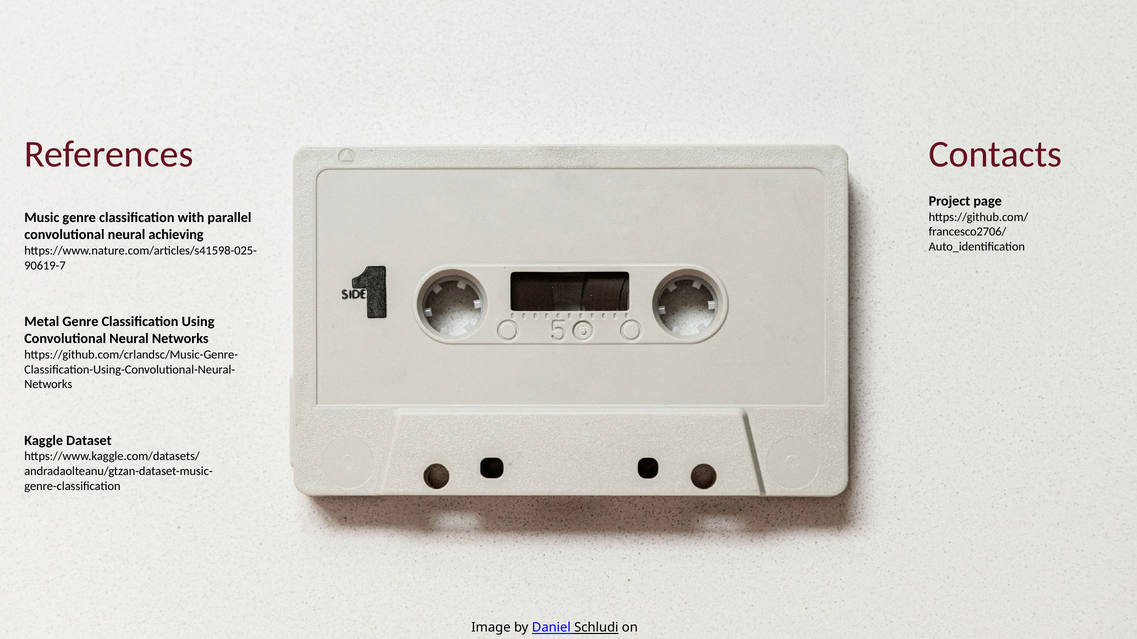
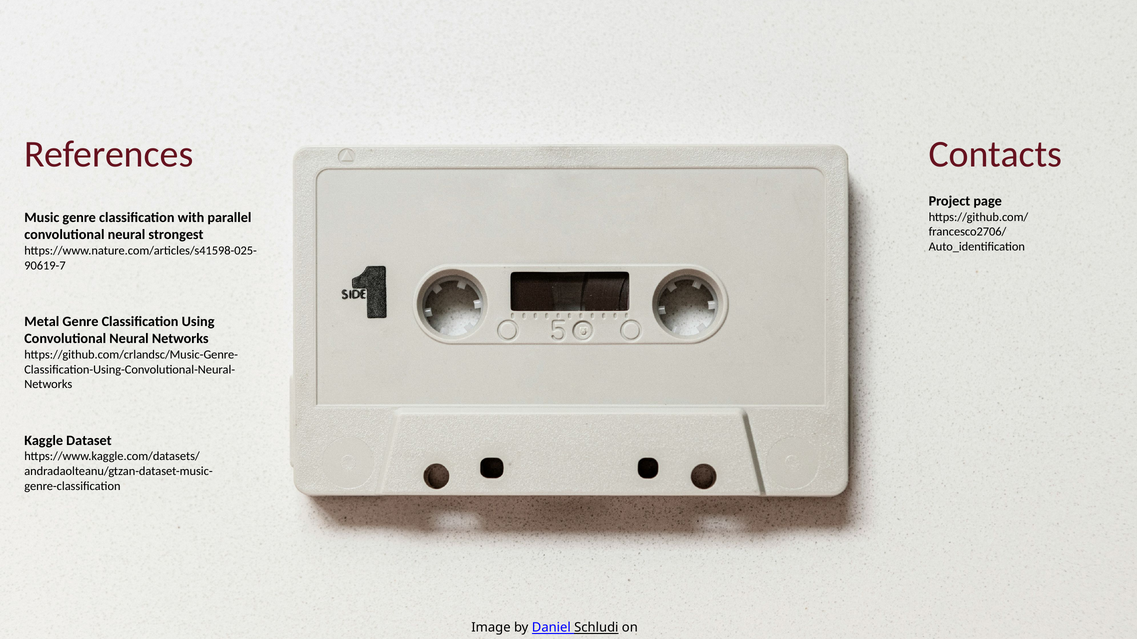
achieving: achieving -> strongest (176, 235)
